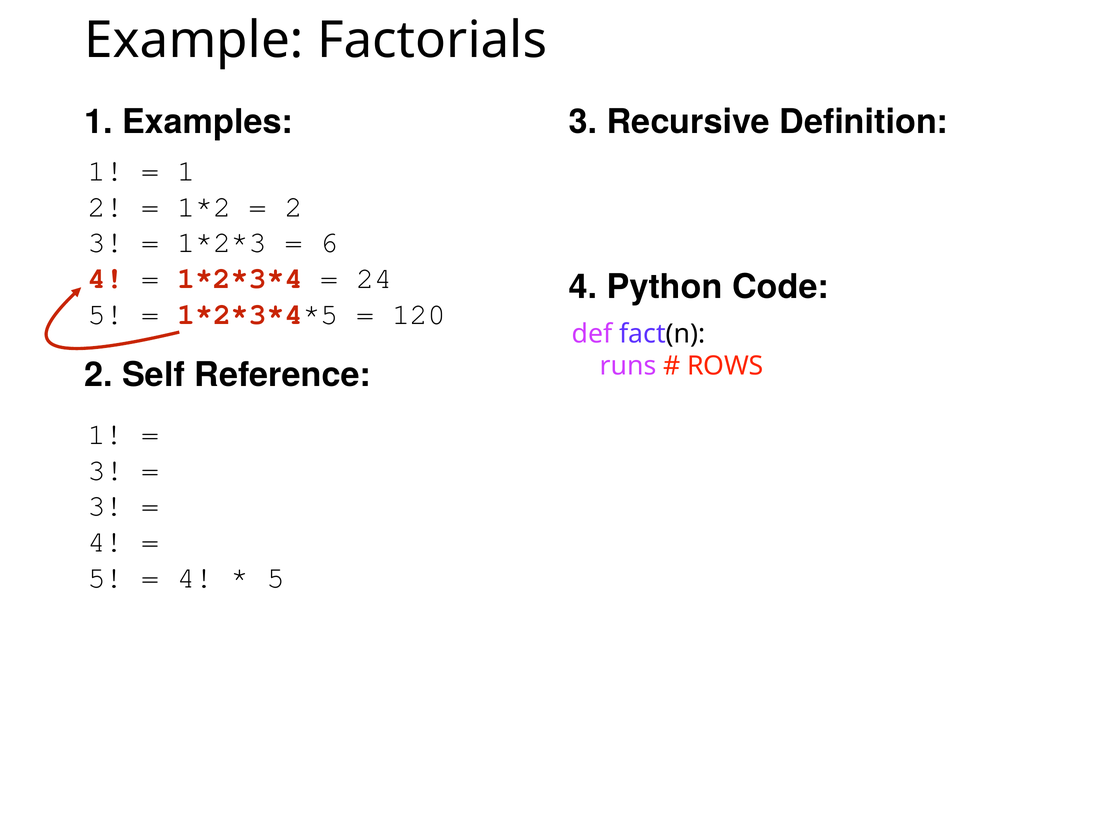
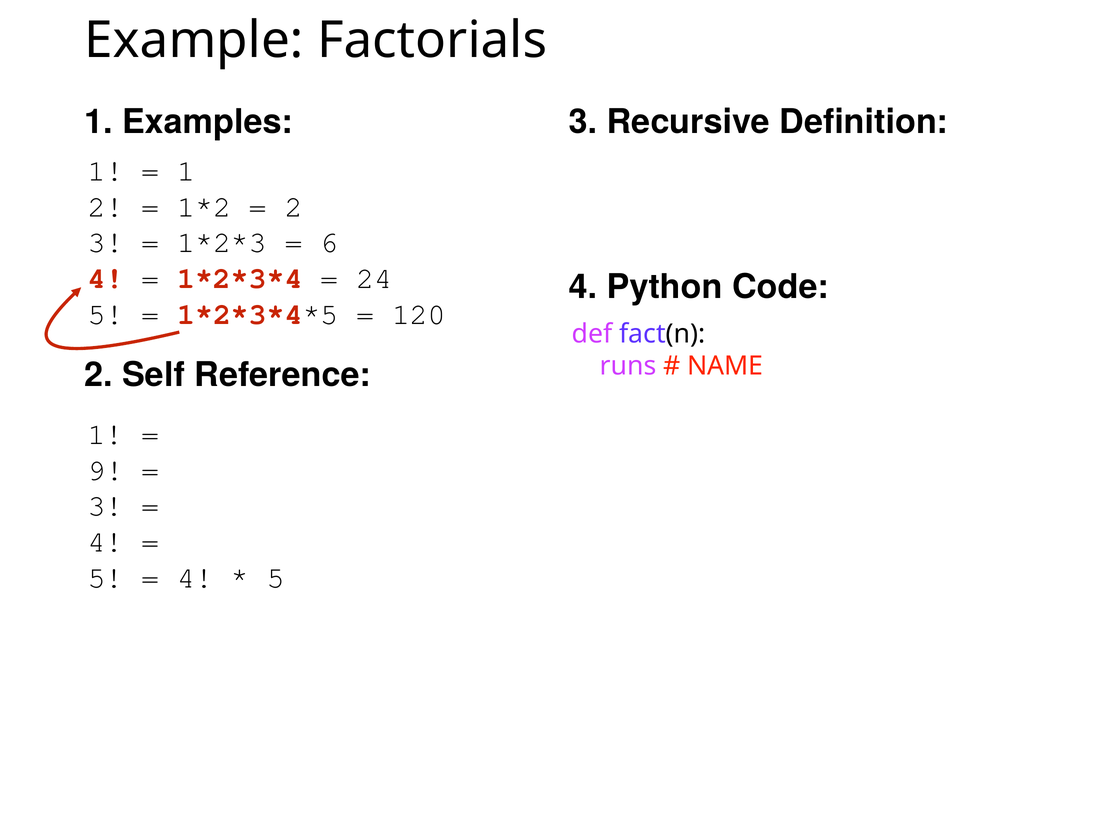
ROWS: ROWS -> NAME (725, 366)
3: 3 -> 9 (106, 471)
